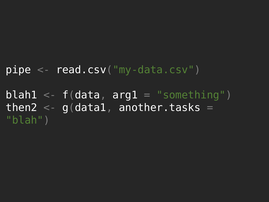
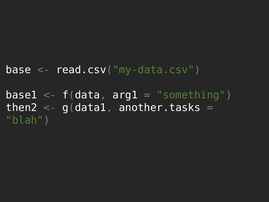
pipe: pipe -> base (18, 70)
blah1: blah1 -> base1 (22, 95)
